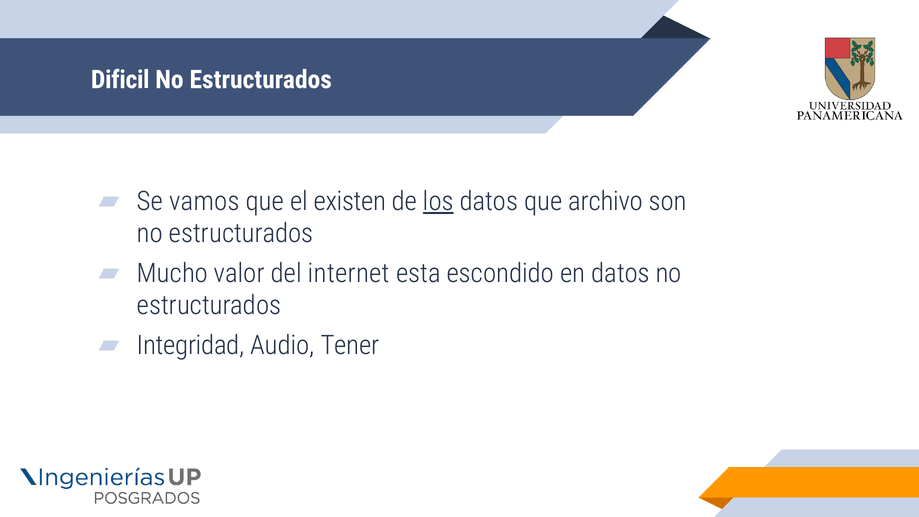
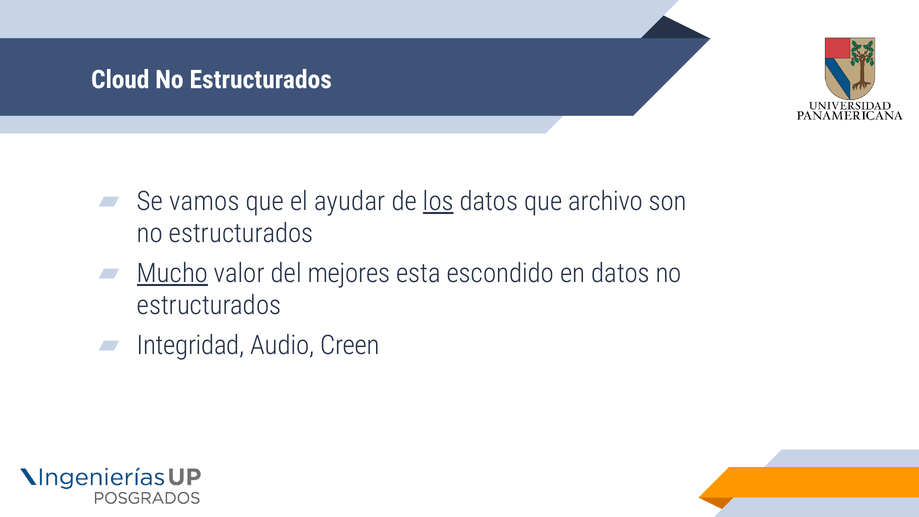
Dificil: Dificil -> Cloud (120, 80)
existen: existen -> ayudar (350, 201)
Mucho underline: none -> present (172, 273)
internet: internet -> mejores (349, 273)
Tener: Tener -> Creen (350, 345)
